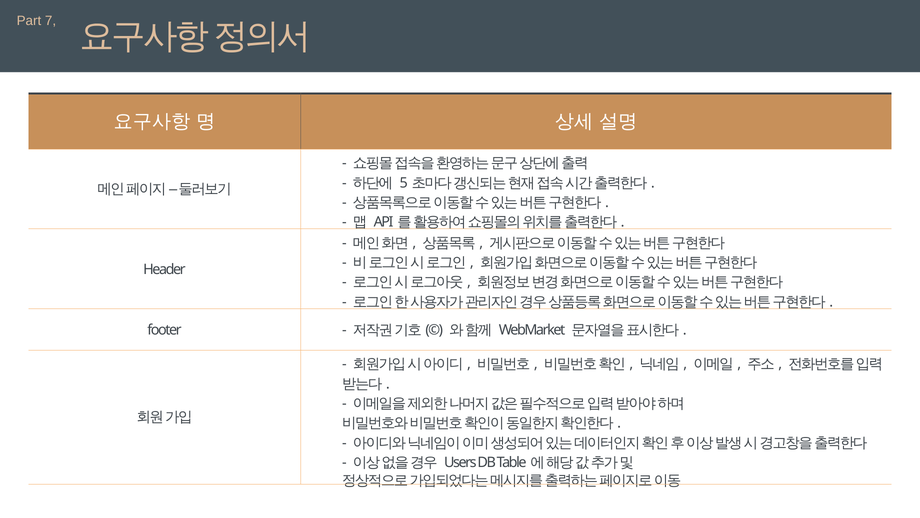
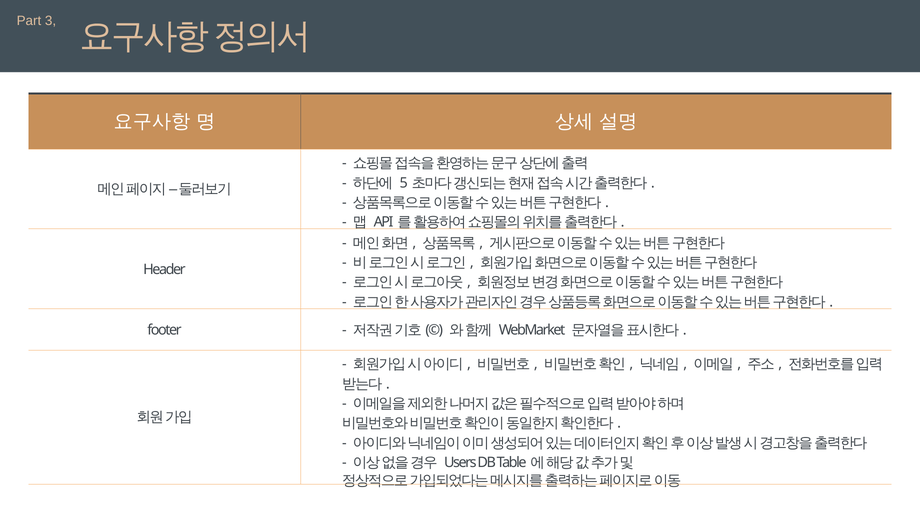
7: 7 -> 3 (51, 21)
